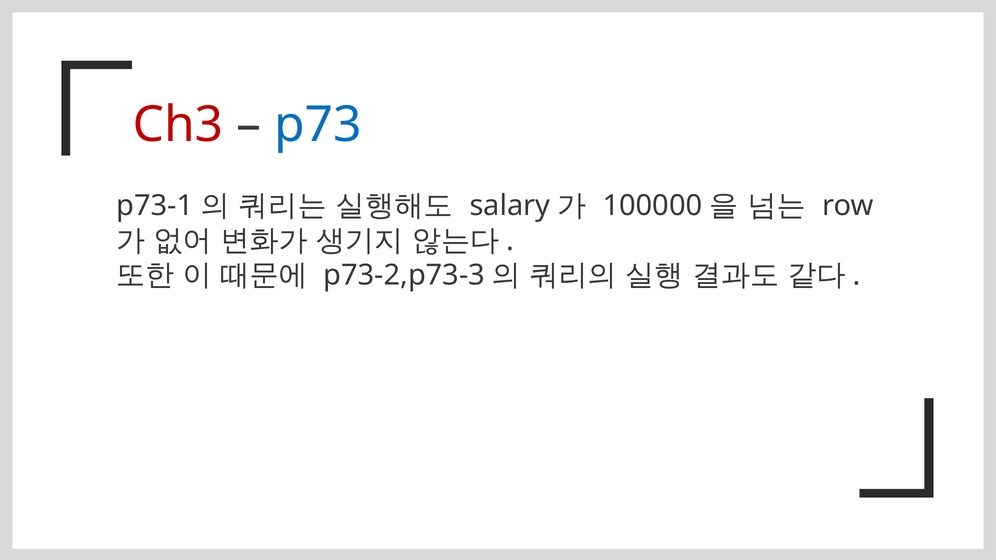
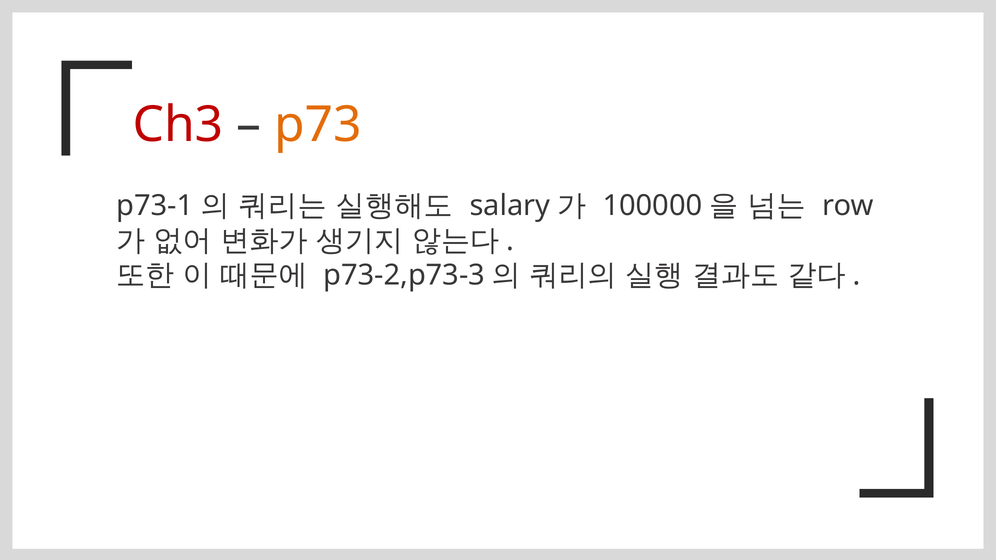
p73 colour: blue -> orange (318, 125)
